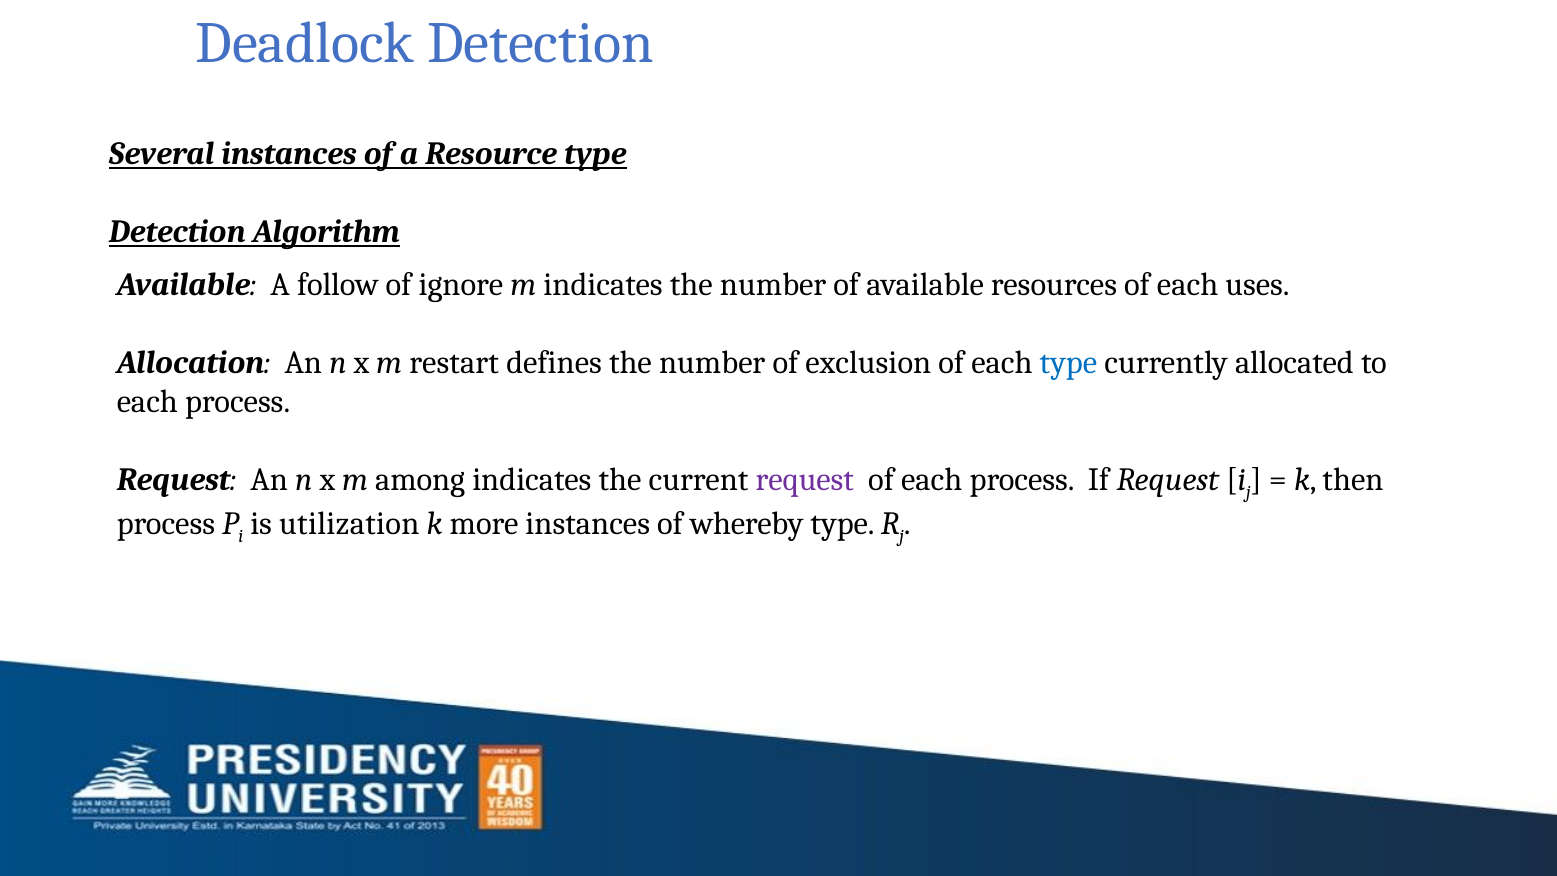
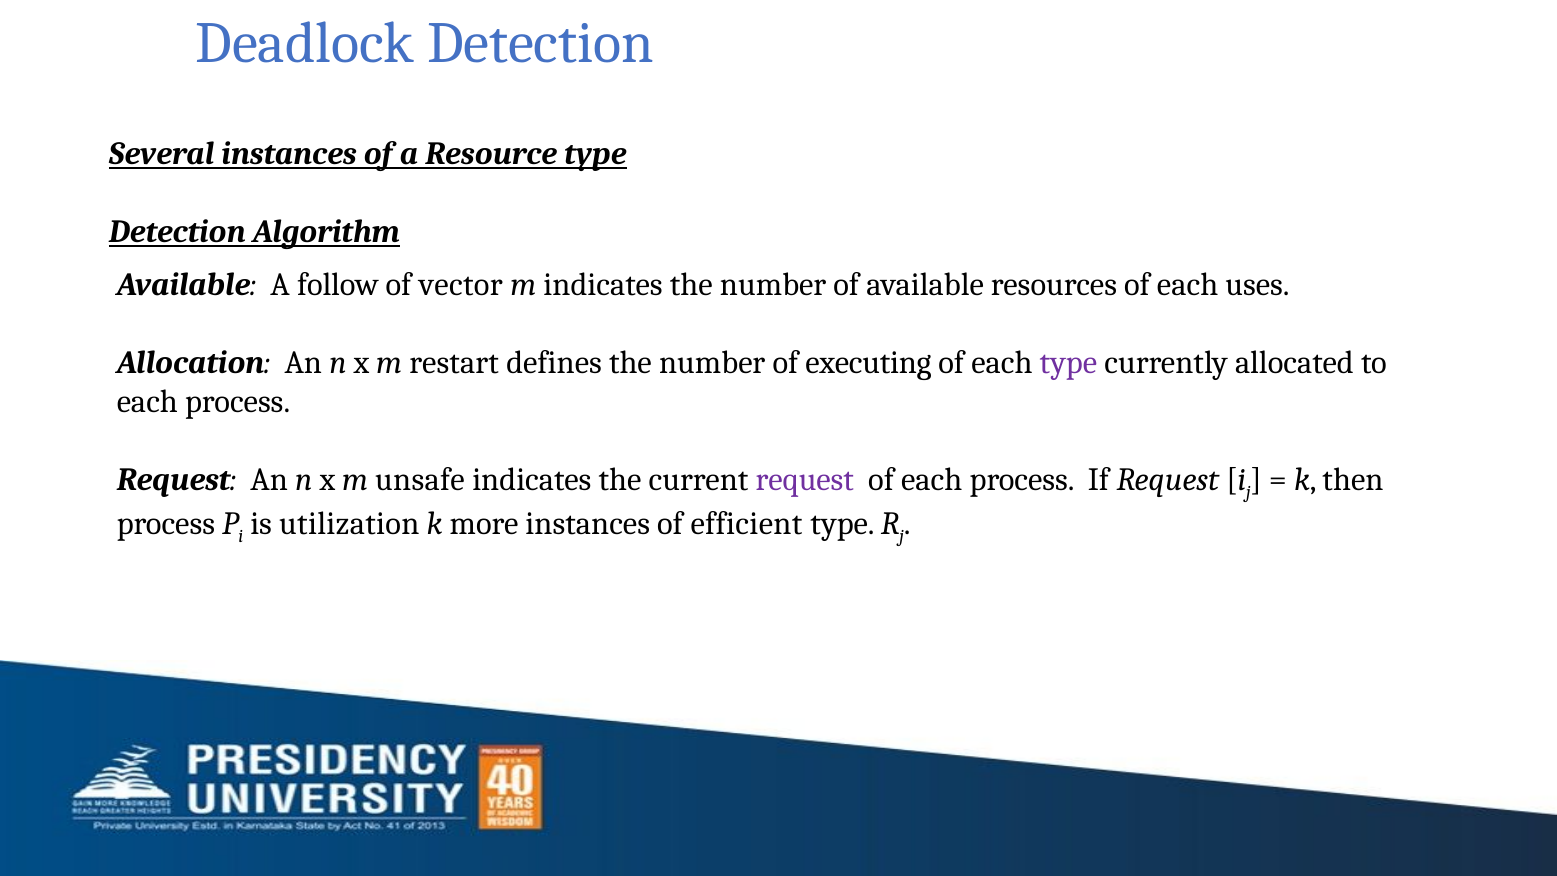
ignore: ignore -> vector (461, 284)
exclusion: exclusion -> executing (868, 362)
type colour: blue -> purple (1068, 362)
among: among -> unsafe (420, 479)
whereby: whereby -> efficient (746, 523)
